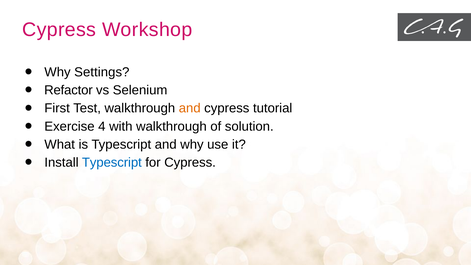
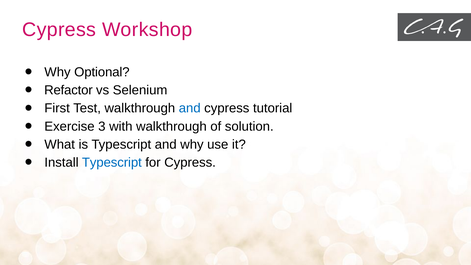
Settings: Settings -> Optional (102, 72)
and colour: orange -> blue (190, 108)
4: 4 -> 3 (102, 126)
